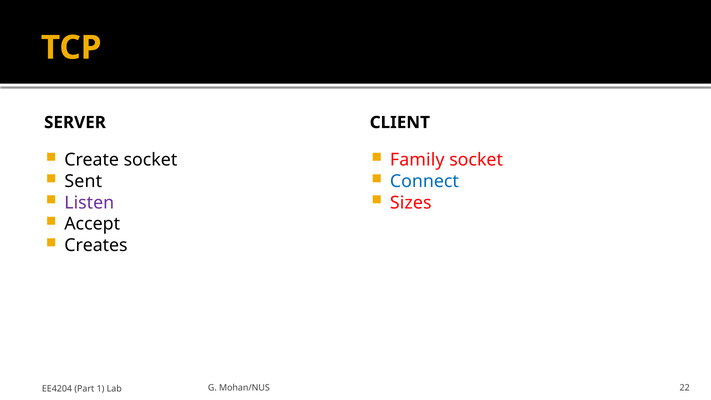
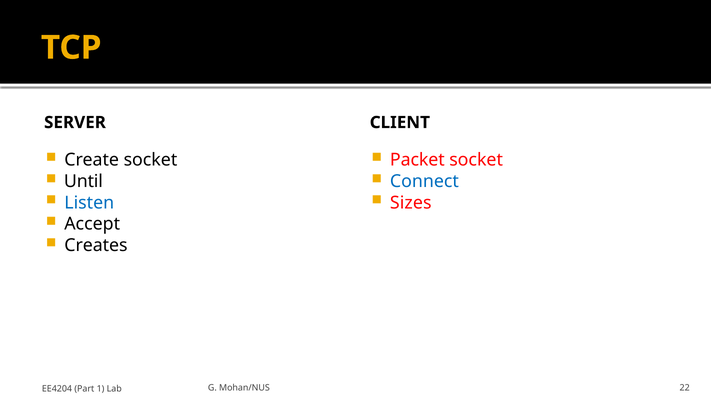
Family: Family -> Packet (417, 160)
Sent: Sent -> Until (83, 181)
Listen colour: purple -> blue (89, 203)
